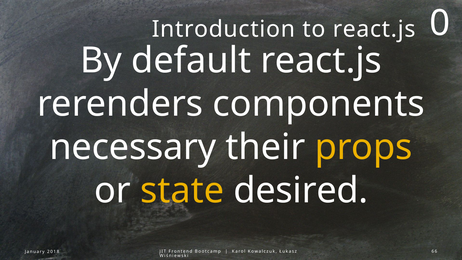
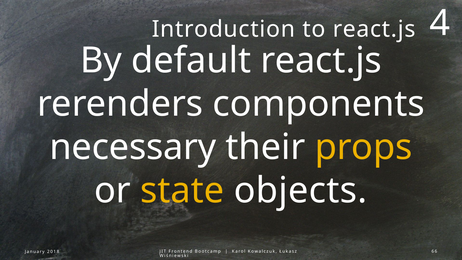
0: 0 -> 4 (440, 23)
desired: desired -> objects (301, 191)
